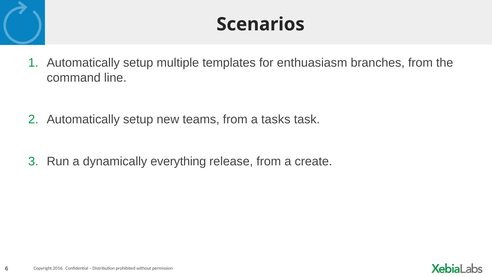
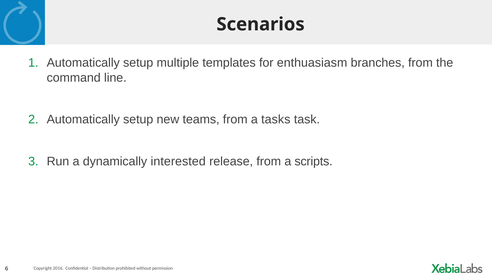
everything: everything -> interested (178, 161)
create: create -> scripts (314, 161)
